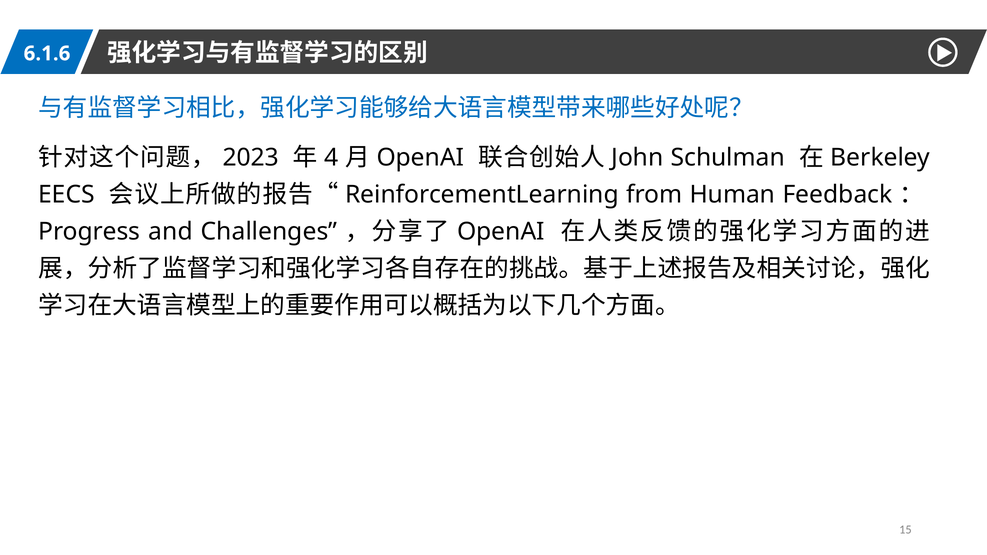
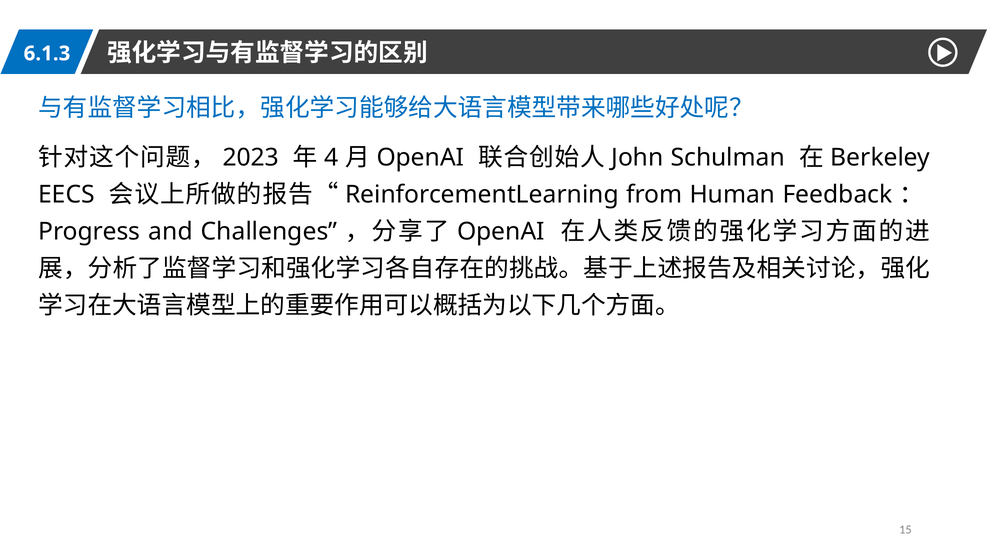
6.1.6: 6.1.6 -> 6.1.3 (47, 54)
